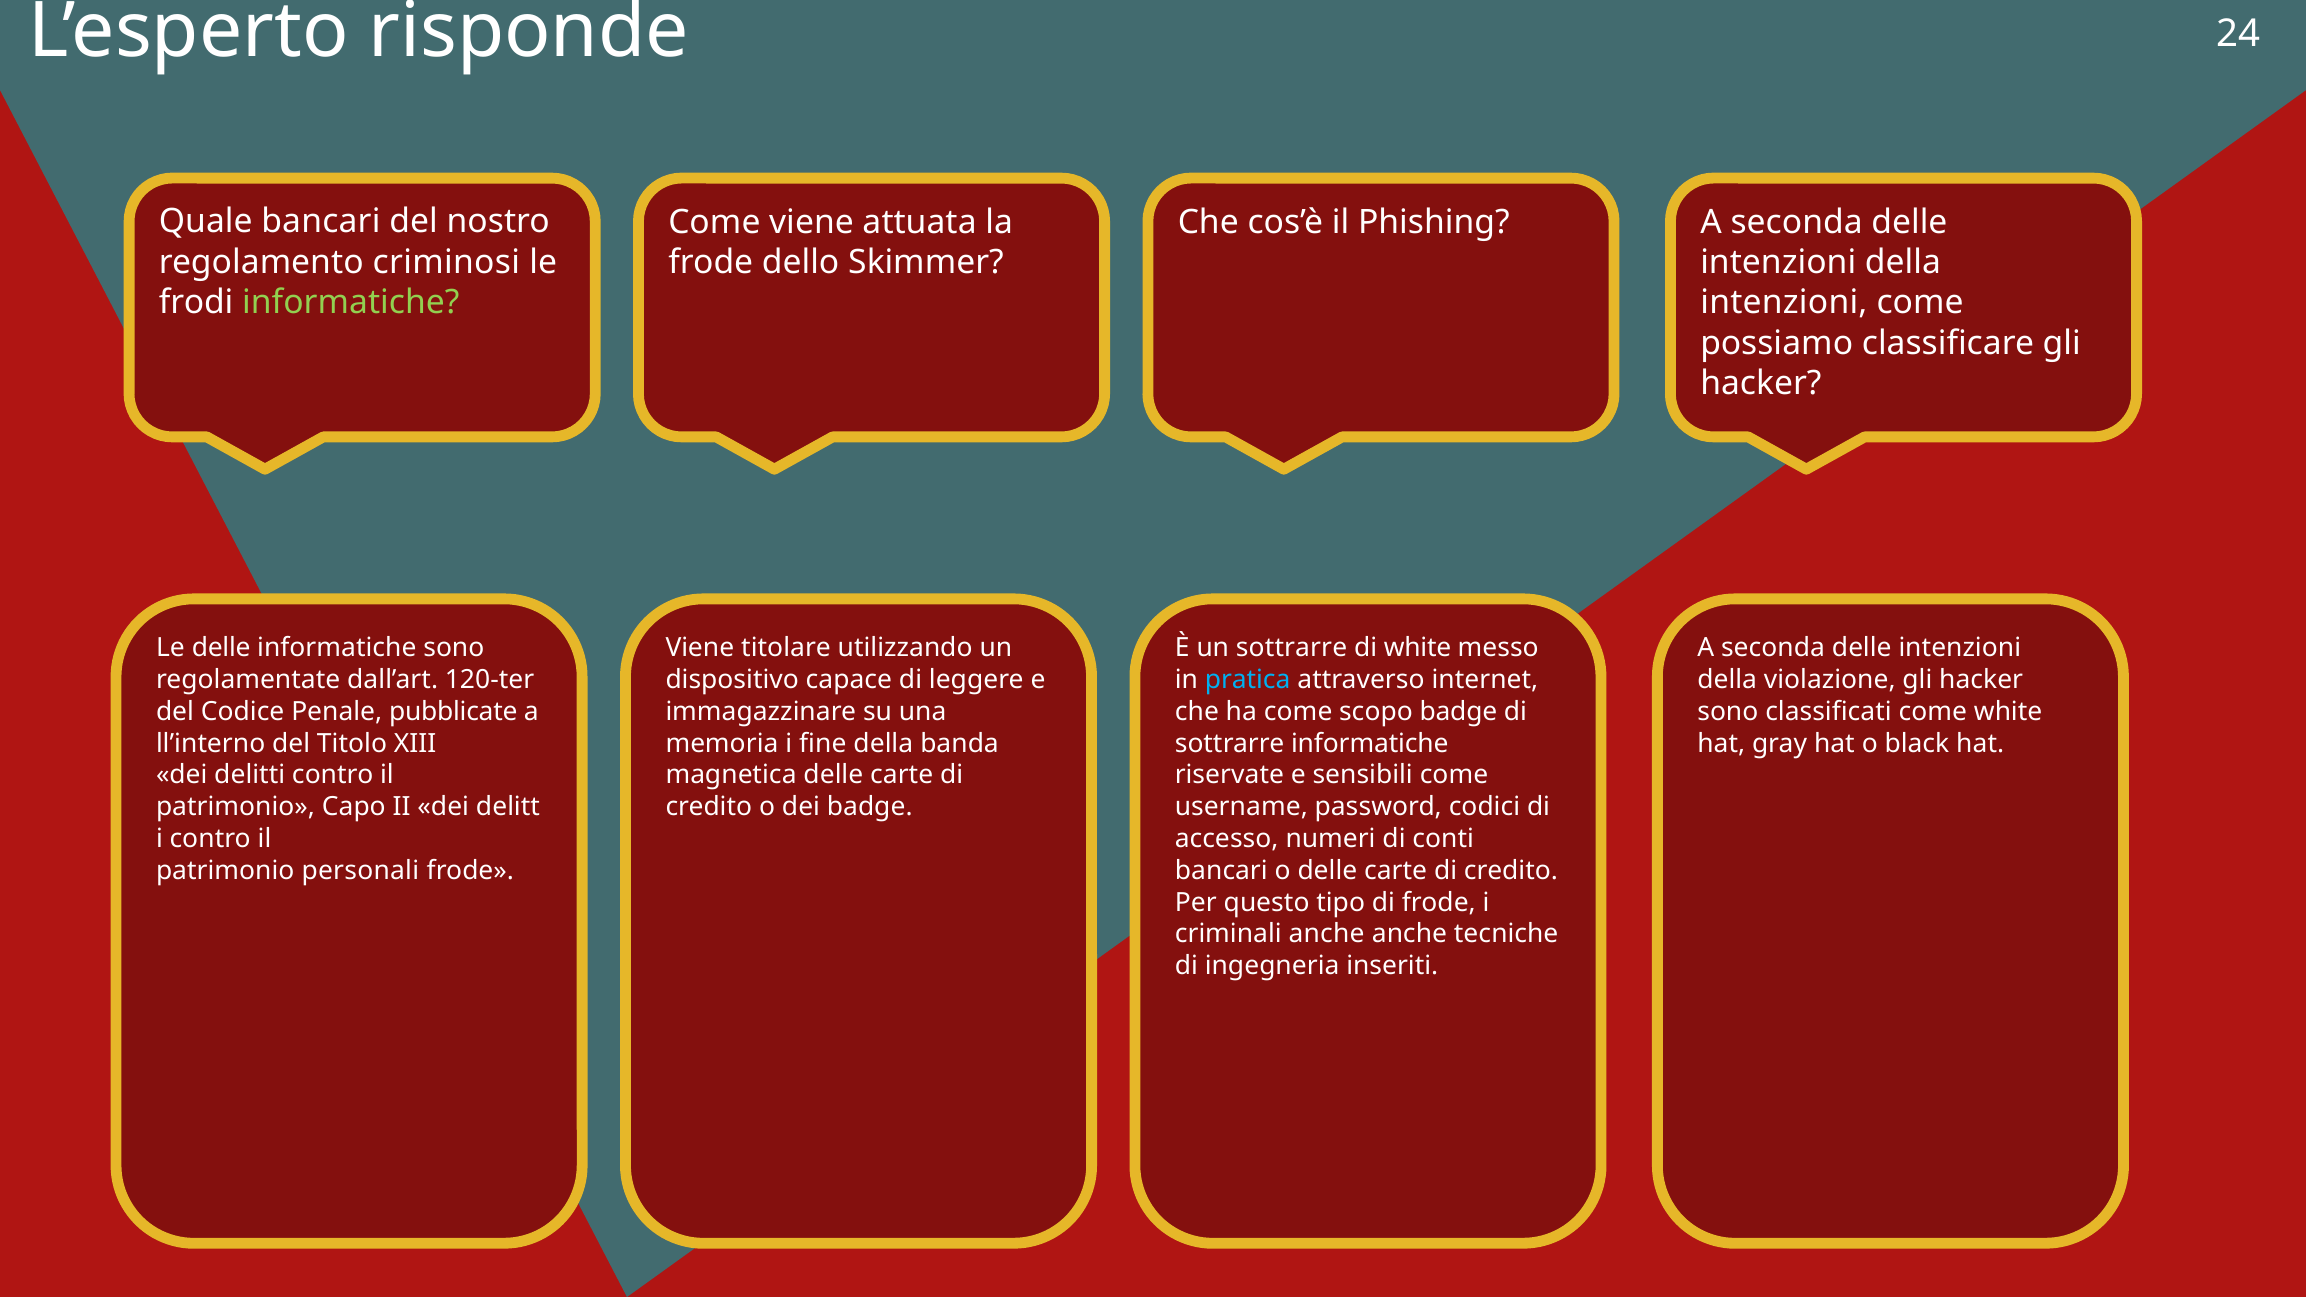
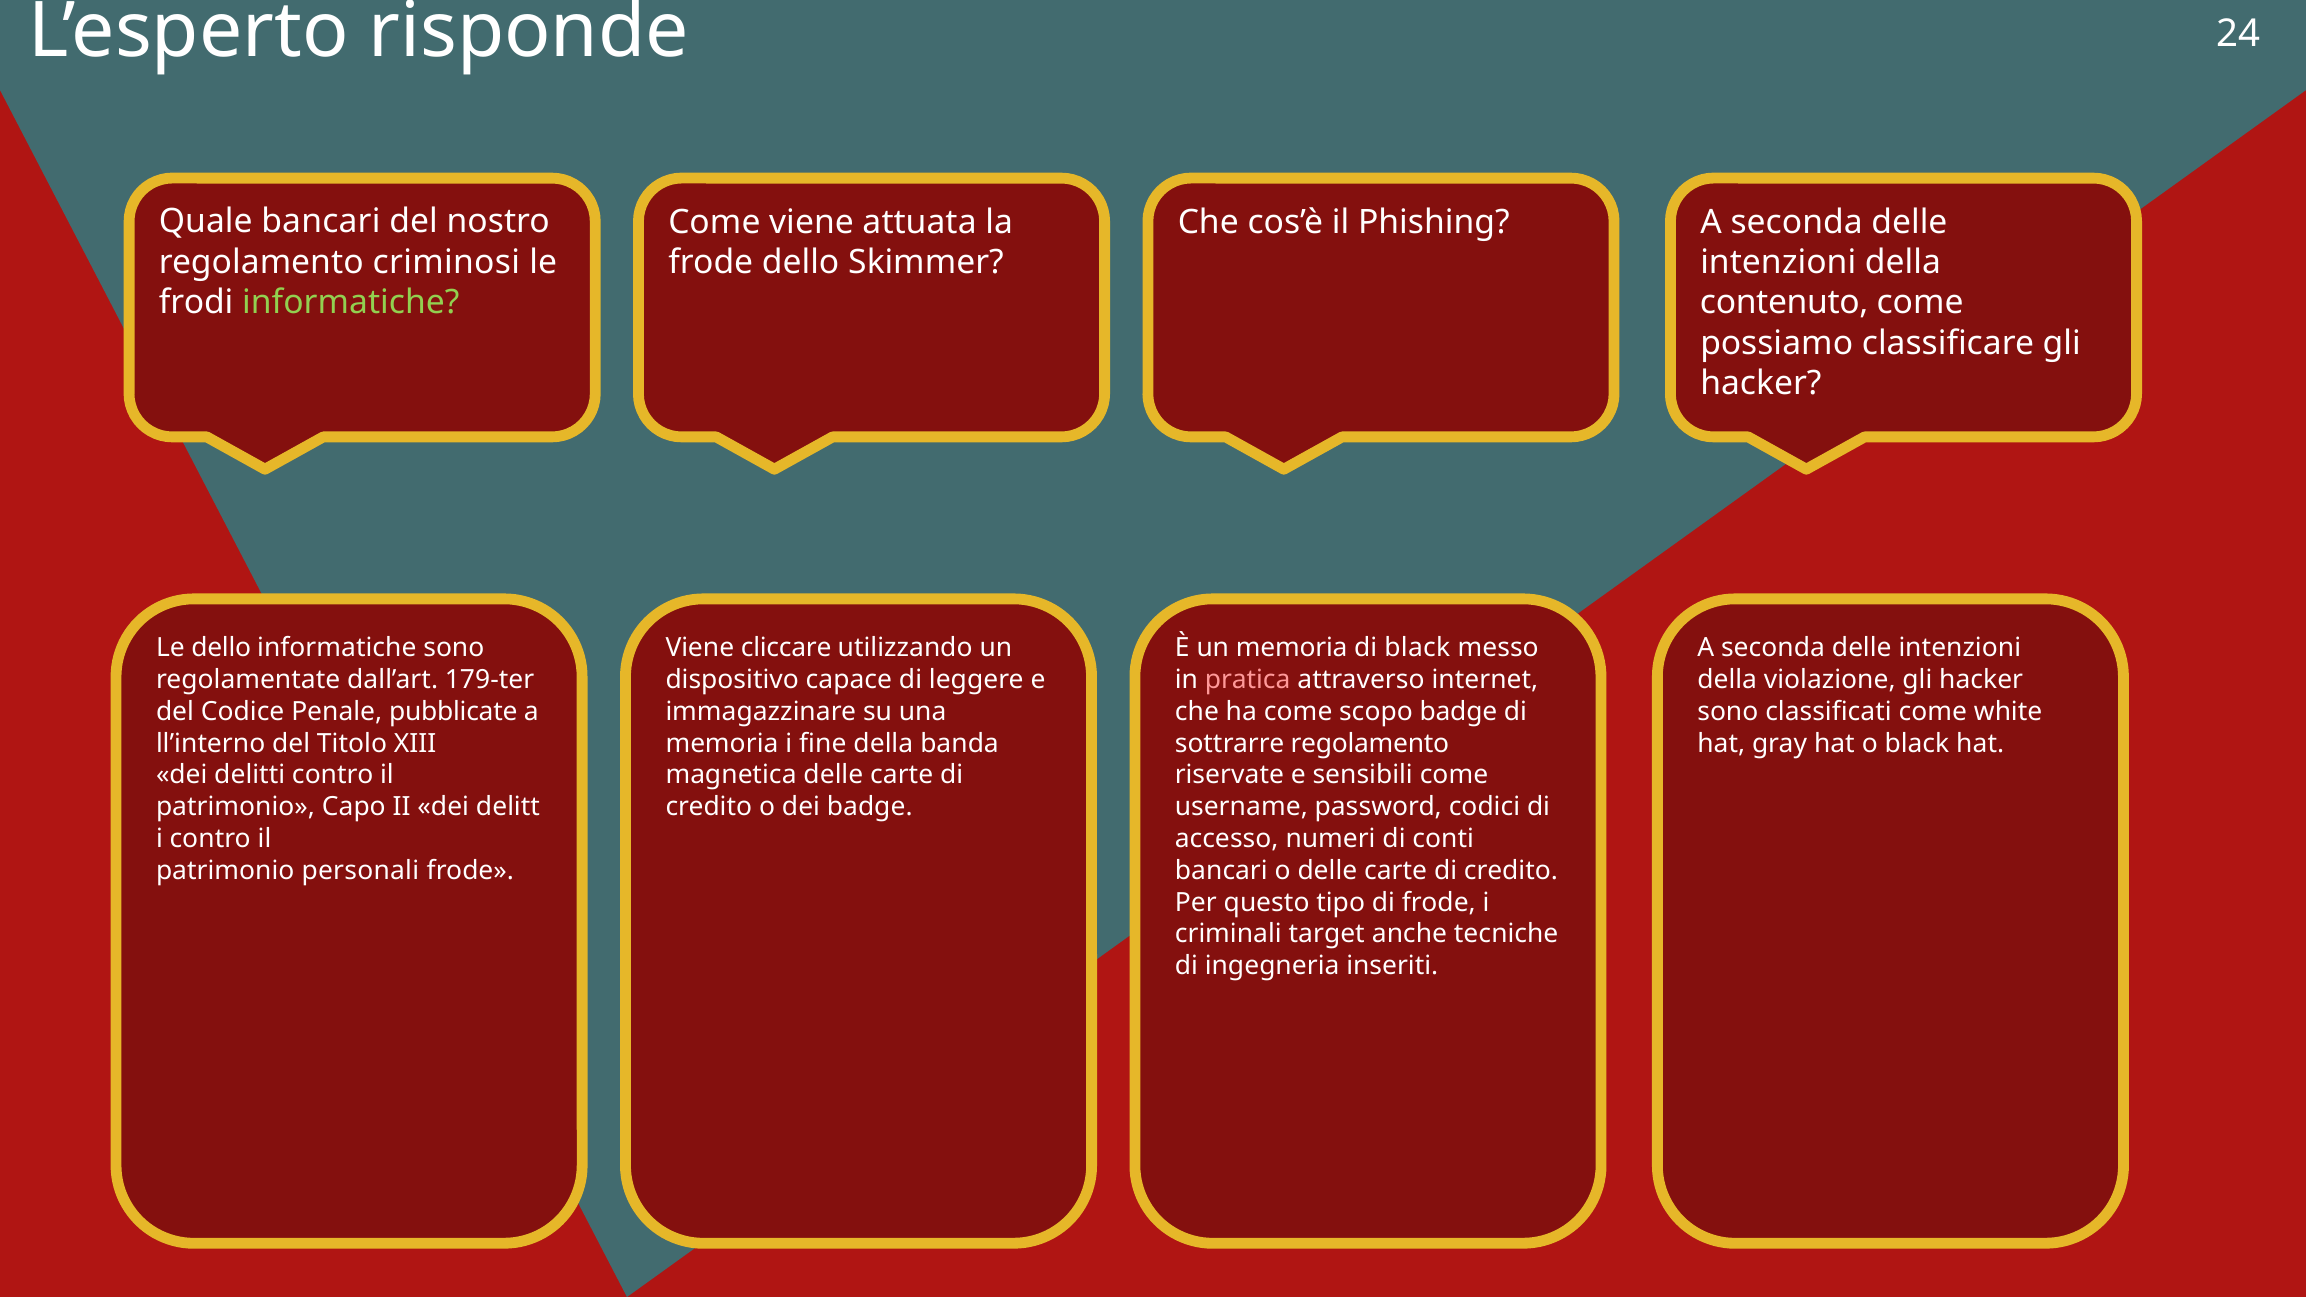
intenzioni: intenzioni -> contenuto (1784, 303)
Le delle: delle -> dello (221, 648)
titolare: titolare -> cliccare (786, 648)
un sottrarre: sottrarre -> memoria (1292, 648)
di white: white -> black (1417, 648)
120‐ter: 120‐ter -> 179‐ter (490, 680)
pratica colour: light blue -> pink (1248, 680)
sottrarre informatiche: informatiche -> regolamento (1370, 743)
criminali anche: anche -> target (1327, 934)
